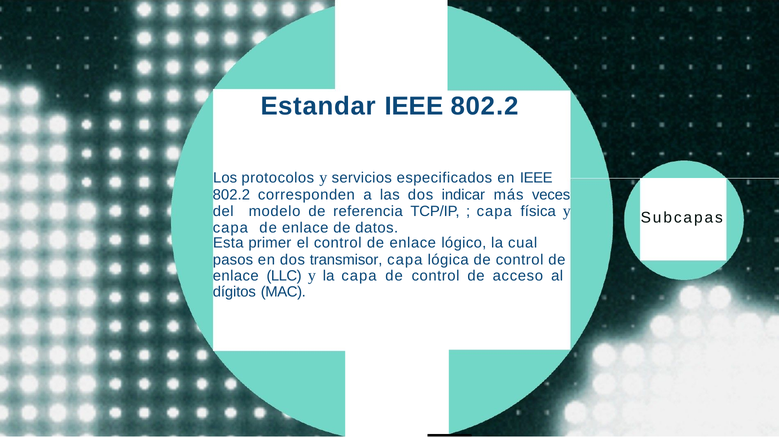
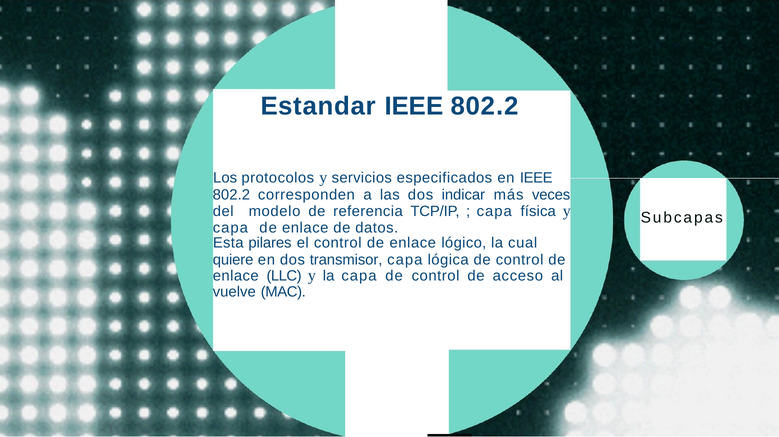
primer: primer -> pilares (270, 243)
pasos: pasos -> quiere (233, 260)
dígitos: dígitos -> vuelve (234, 292)
